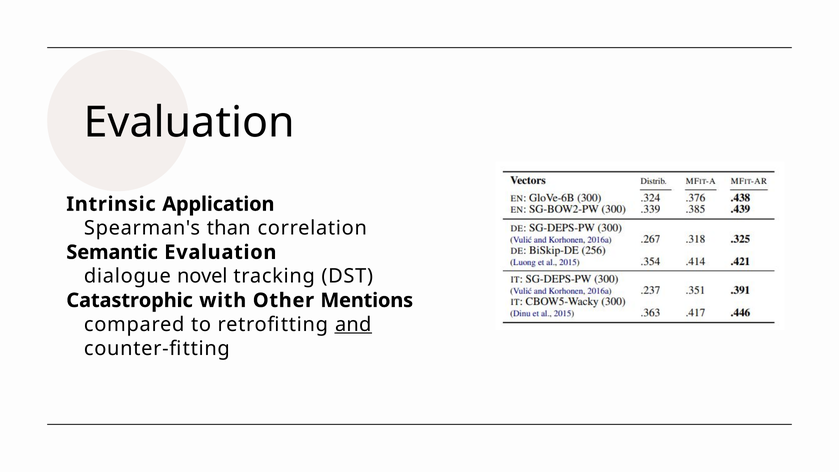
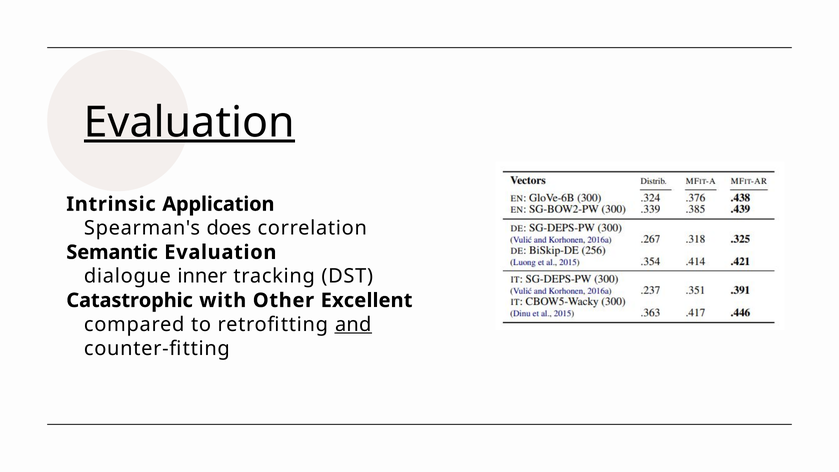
Evaluation underline: none -> present (189, 122)
than: than -> does (229, 228)
novel: novel -> inner (202, 276)
Mentions: Mentions -> Excellent (367, 300)
